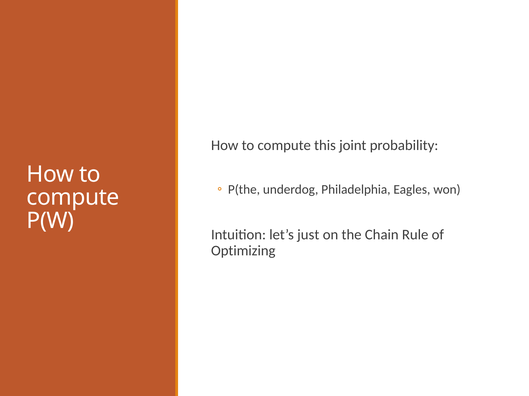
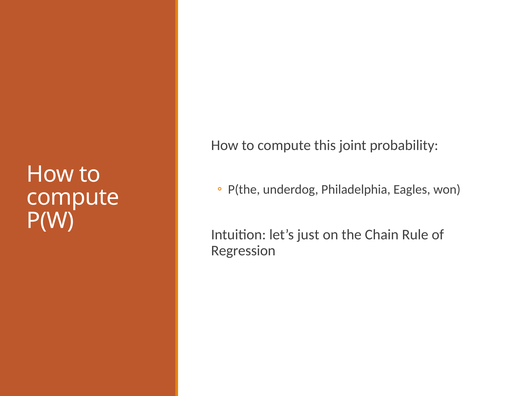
Optimizing: Optimizing -> Regression (243, 251)
